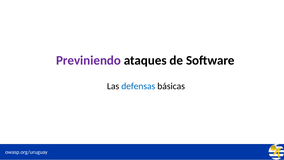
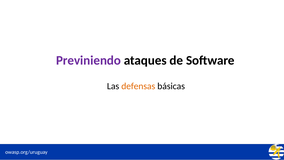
defensas colour: blue -> orange (138, 86)
